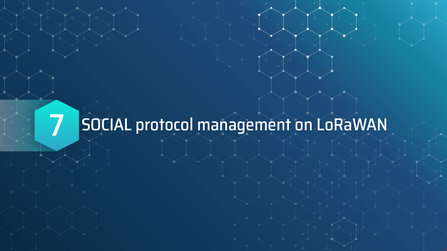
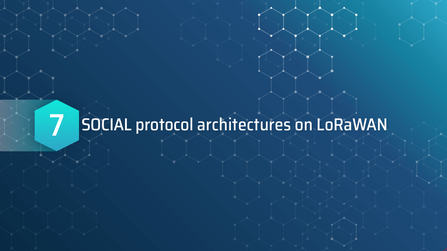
management: management -> architectures (244, 125)
